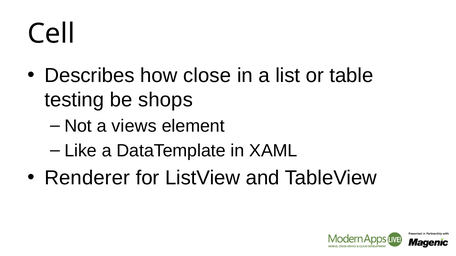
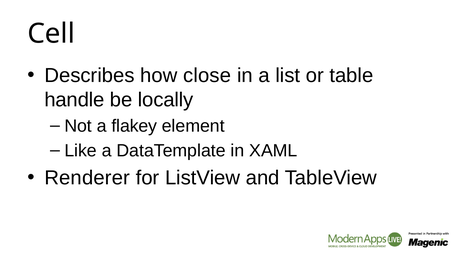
testing: testing -> handle (74, 100)
shops: shops -> locally (166, 100)
views: views -> flakey (134, 126)
